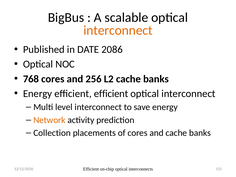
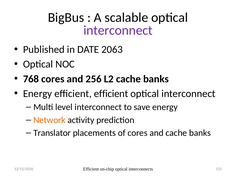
interconnect colour: orange -> purple (118, 30)
2086: 2086 -> 2063 (112, 50)
Collection: Collection -> Translator (52, 133)
